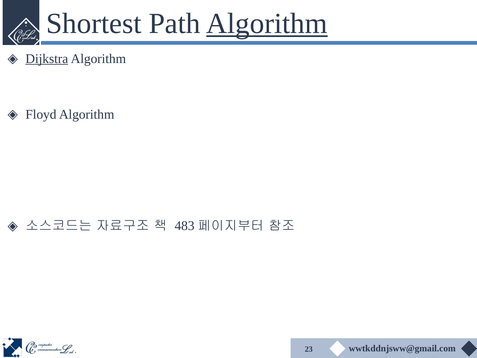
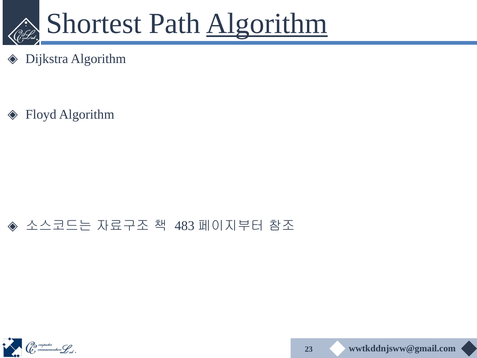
Dijkstra underline: present -> none (47, 59)
